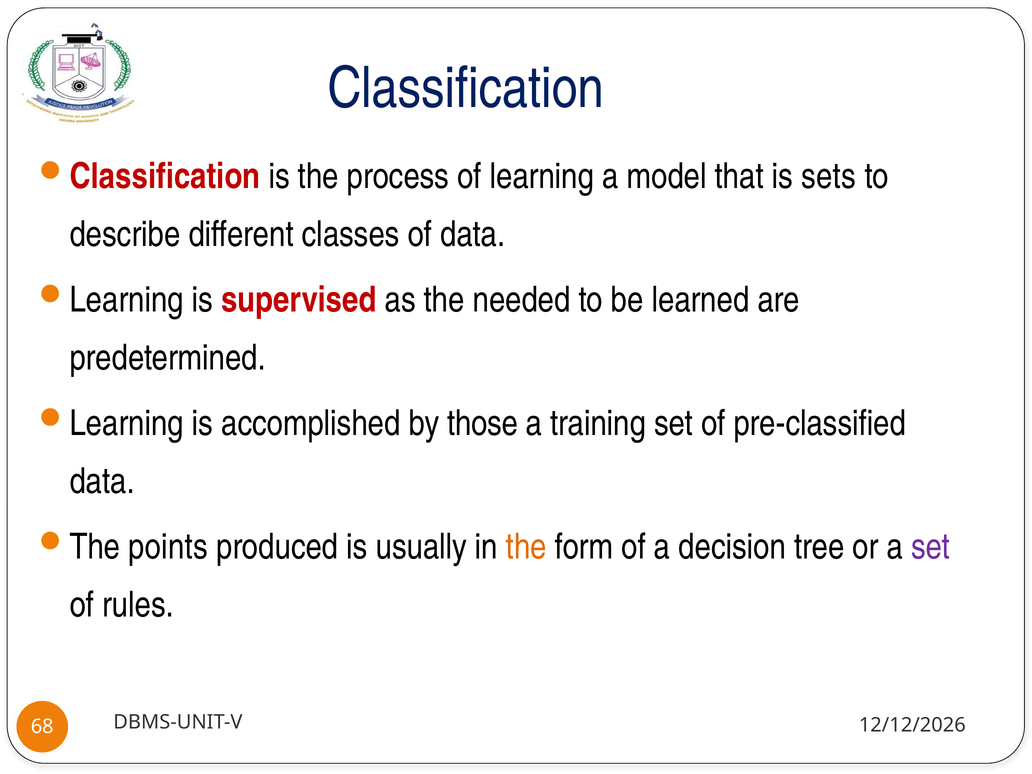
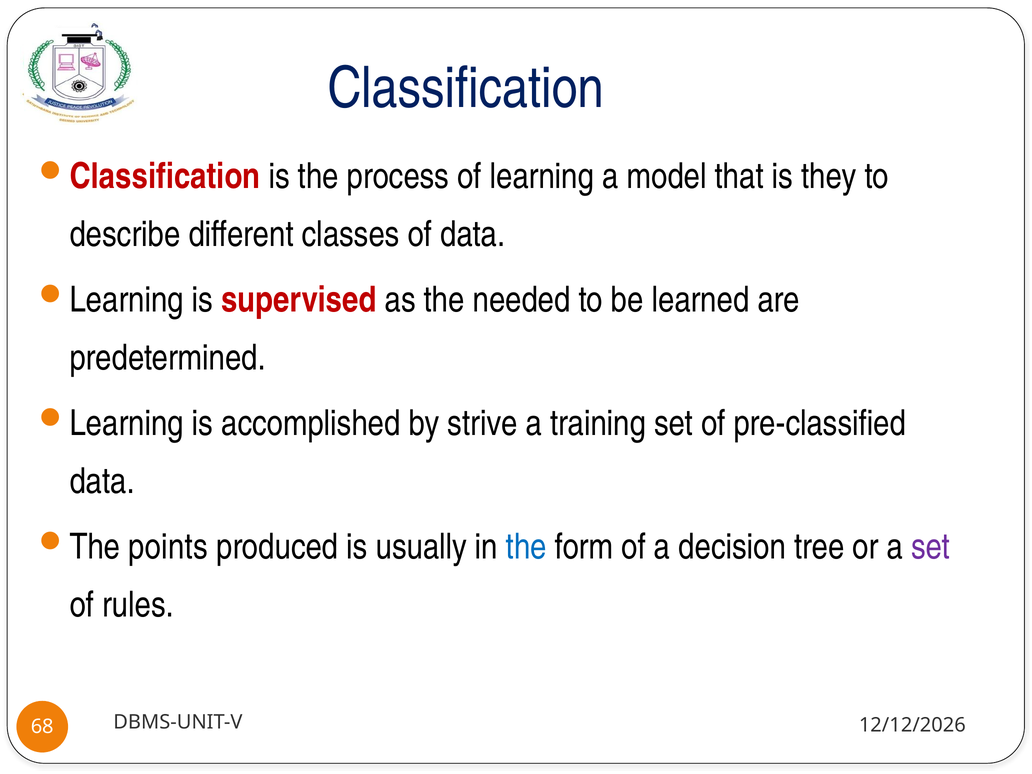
sets: sets -> they (829, 176)
those: those -> strive (482, 423)
the colour: orange -> blue (526, 547)
